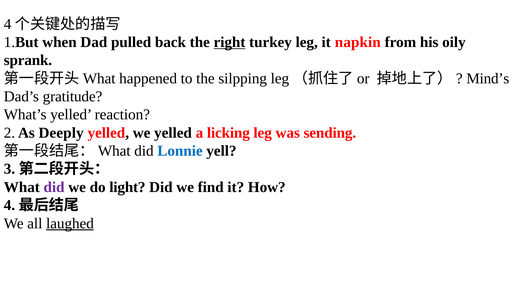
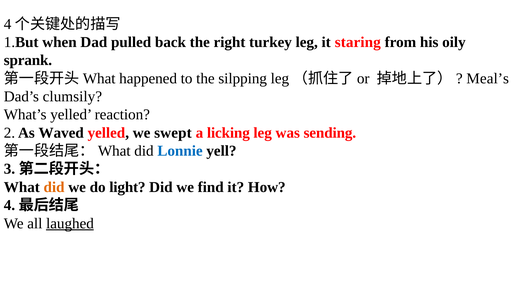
right underline: present -> none (229, 42)
napkin: napkin -> staring (358, 42)
Mind’s: Mind’s -> Meal’s (488, 79)
gratitude: gratitude -> clumsily (72, 97)
Deeply: Deeply -> Waved (61, 133)
we yelled: yelled -> swept (173, 133)
did colour: purple -> orange (54, 187)
